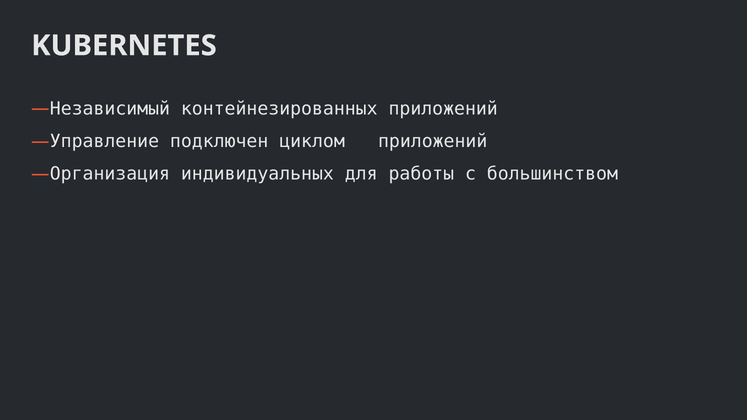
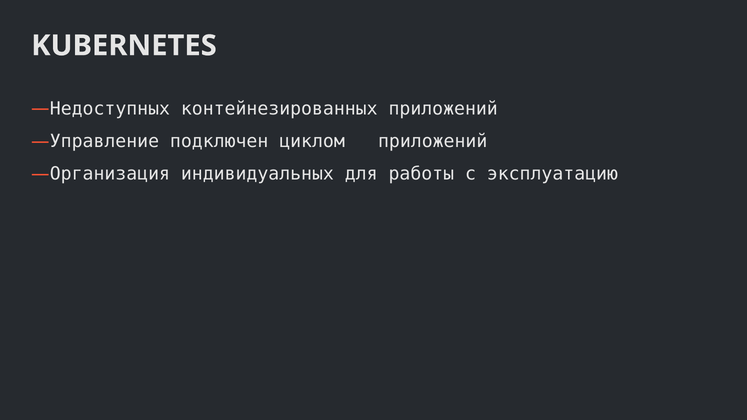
Независимый: Независимый -> Недоступных (110, 109)
большинством: большинством -> эксплуатацию (552, 174)
